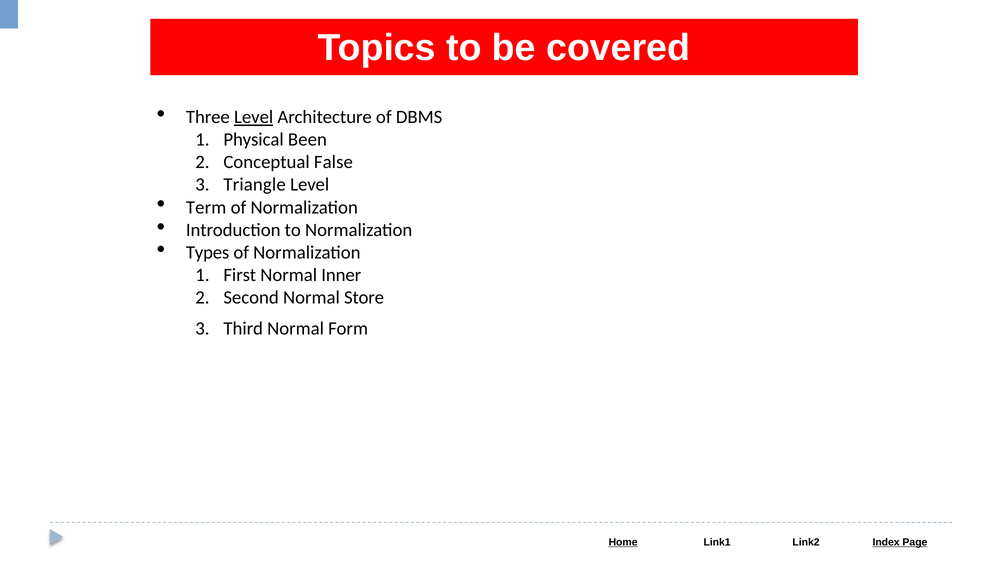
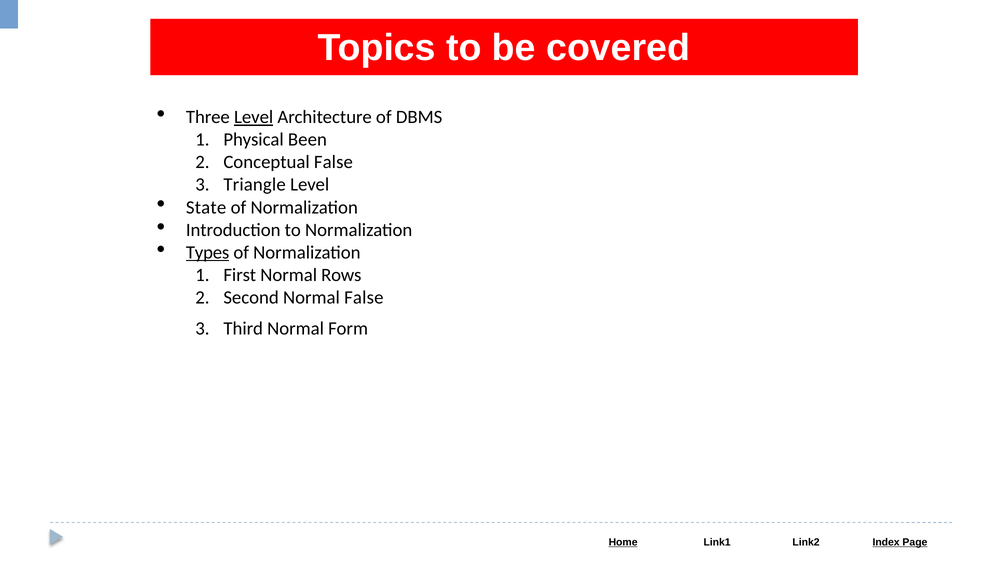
Term: Term -> State (206, 207)
Types underline: none -> present (208, 252)
Inner: Inner -> Rows (341, 275)
Normal Store: Store -> False (364, 297)
